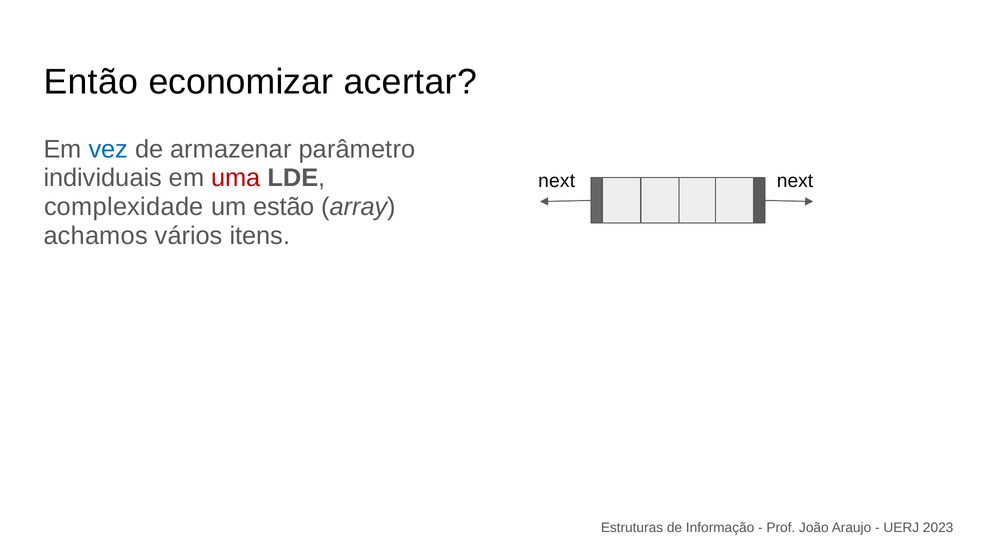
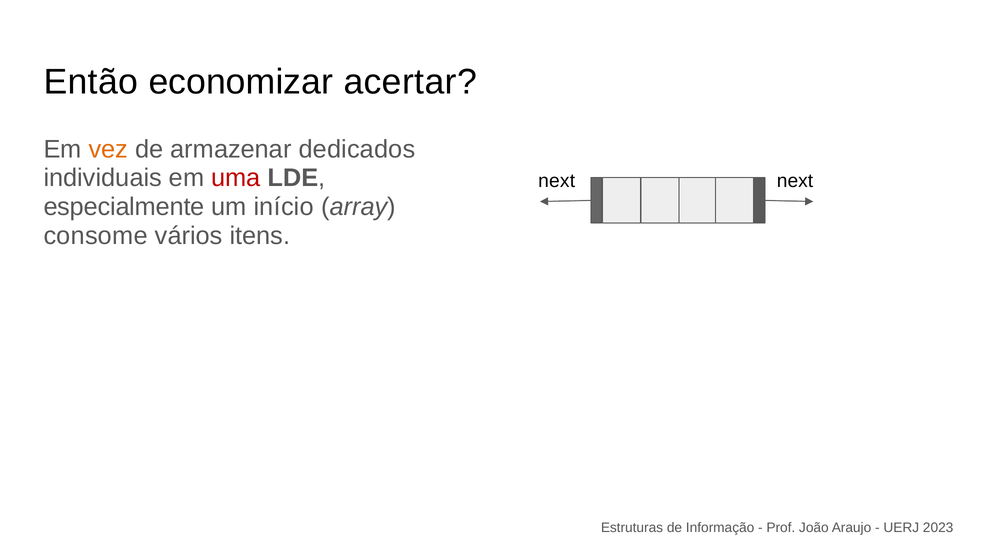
vez colour: blue -> orange (108, 149)
parâmetro: parâmetro -> dedicados (357, 149)
complexidade: complexidade -> especialmente (124, 207)
estão: estão -> início (284, 207)
achamos: achamos -> consome (96, 236)
